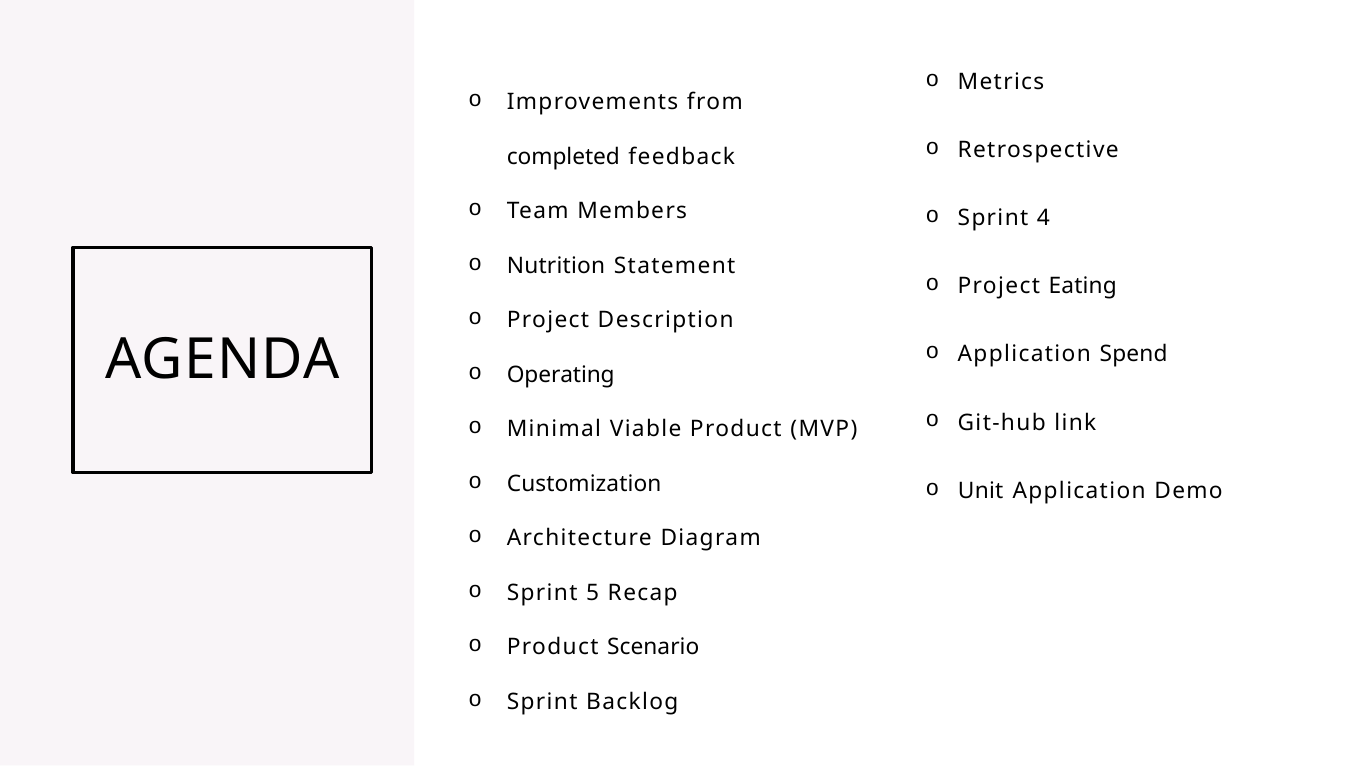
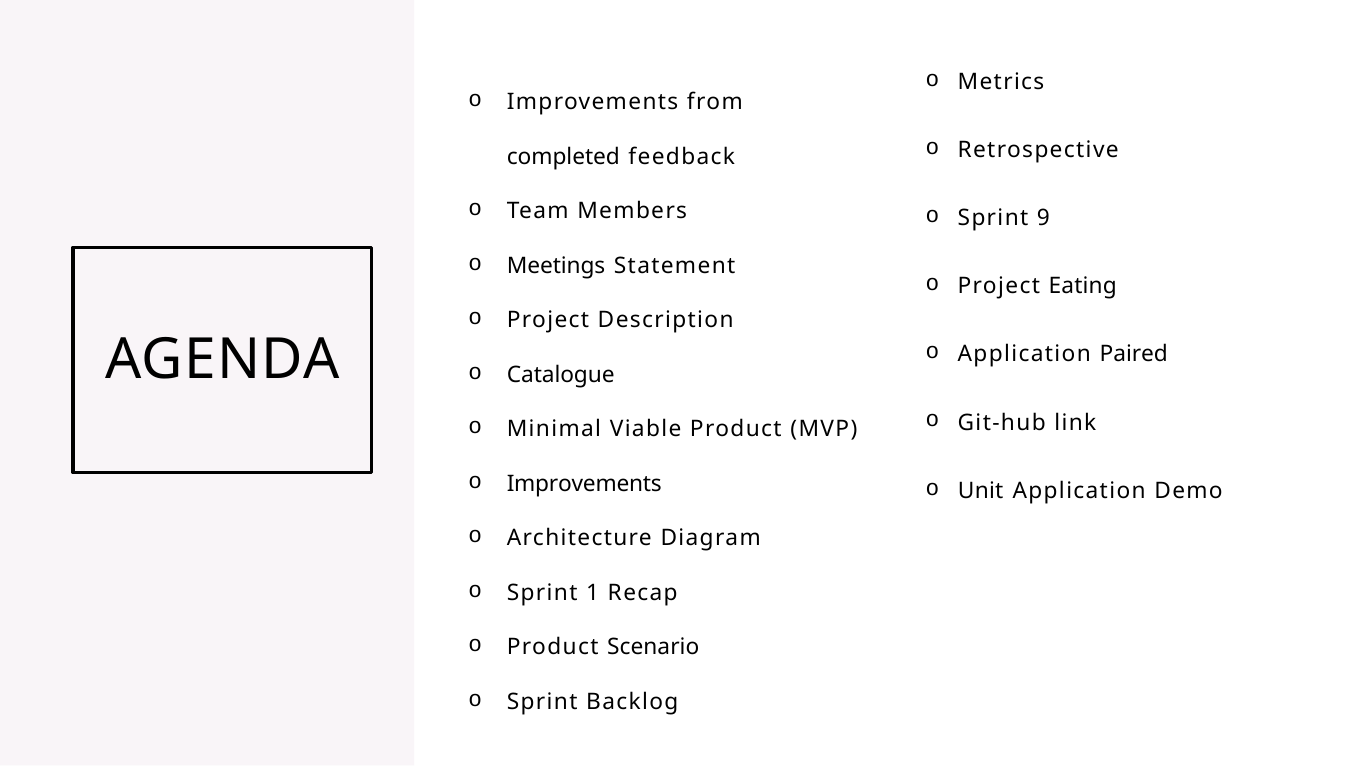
4: 4 -> 9 (1043, 218)
Nutrition: Nutrition -> Meetings (556, 266)
Spend: Spend -> Paired (1134, 354)
Operating: Operating -> Catalogue (561, 375)
Customization: Customization -> Improvements (584, 484)
5: 5 -> 1 (593, 593)
